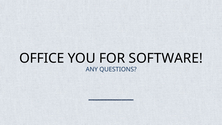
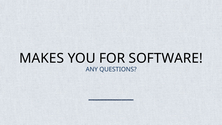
OFFICE: OFFICE -> MAKES (42, 58)
